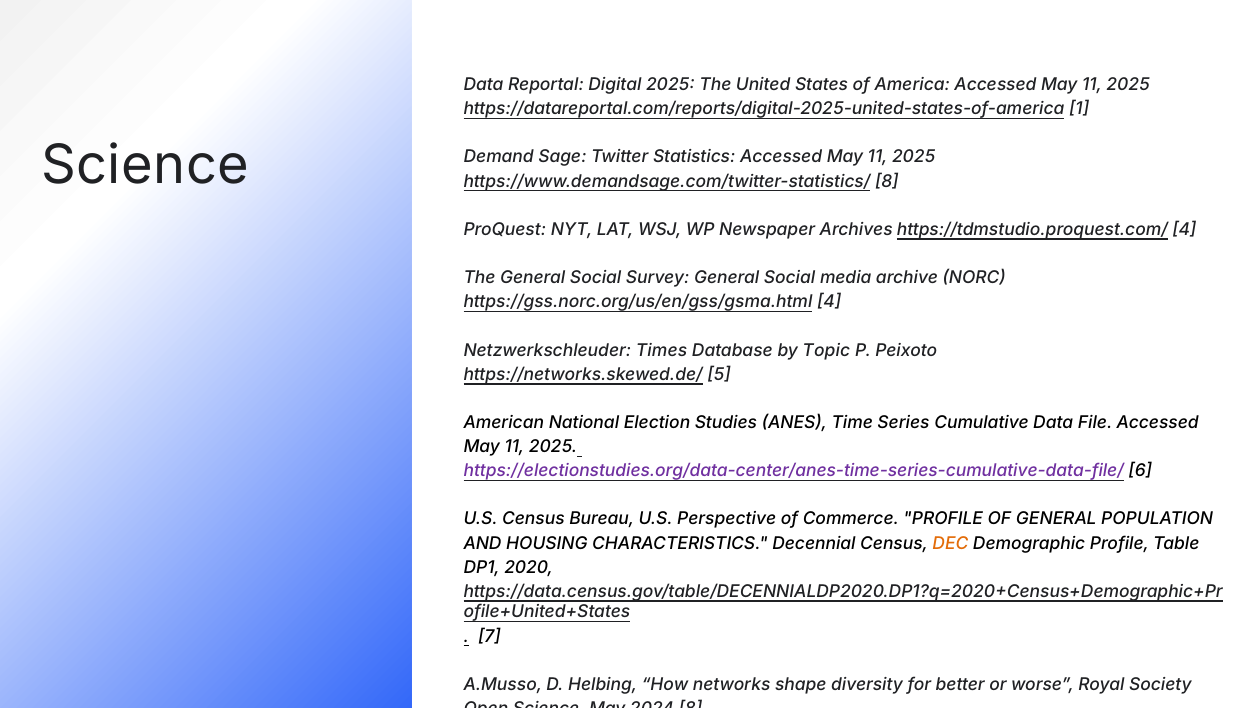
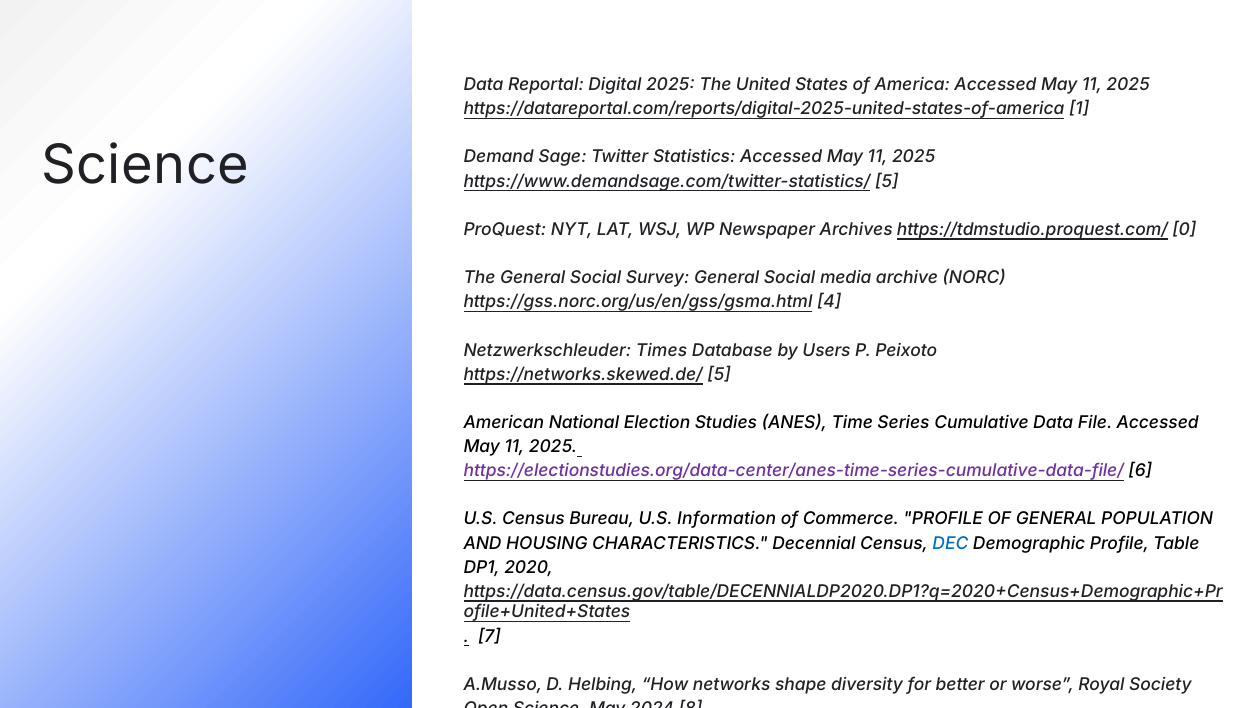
https://www.demandsage.com/twitter-statistics/ 8: 8 -> 5 (887, 181)
https://tdmstudio.proquest.com/ 4: 4 -> 0 (1184, 229)
Topic: Topic -> Users (827, 350)
Perspective: Perspective -> Information (727, 519)
DEC colour: orange -> blue (950, 543)
